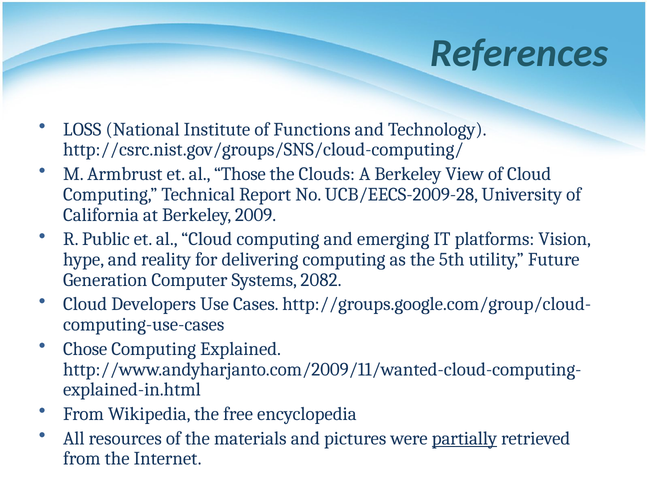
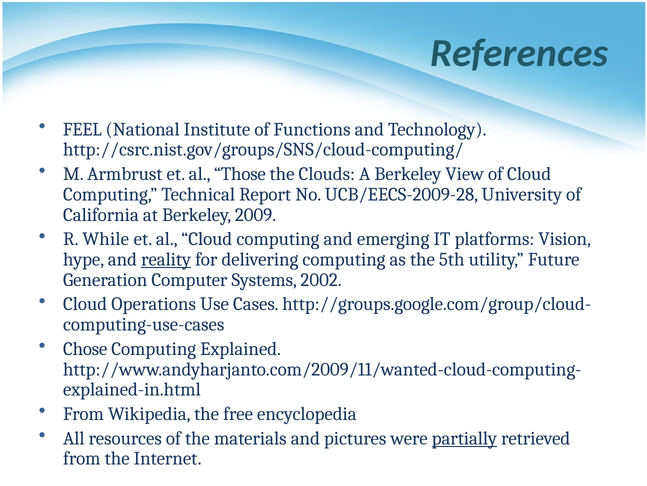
LOSS: LOSS -> FEEL (82, 129)
Public: Public -> While (106, 239)
reality underline: none -> present (166, 259)
2082: 2082 -> 2002 (321, 279)
Developers: Developers -> Operations (154, 304)
